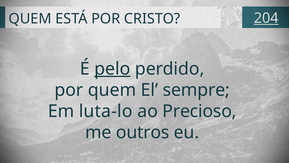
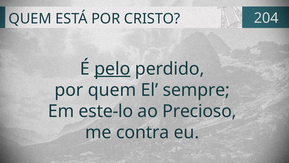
204 underline: present -> none (266, 18)
luta-lo: luta-lo -> este-lo (106, 111)
outros: outros -> contra (143, 132)
